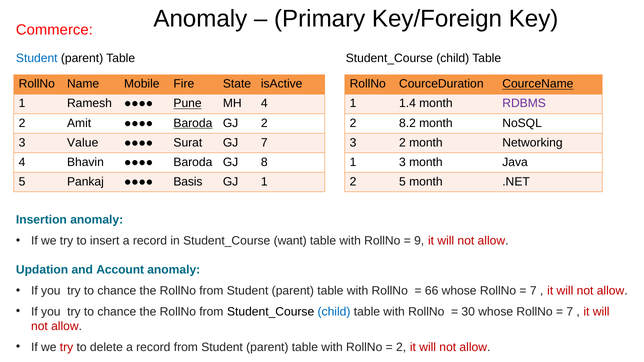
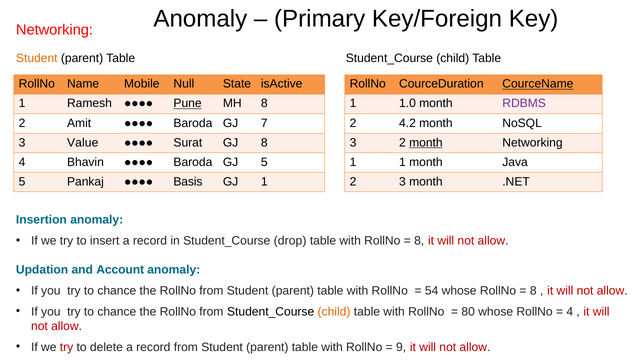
Commerce: Commerce -> Networking (54, 30)
Student colour: blue -> orange (37, 58)
Fire: Fire -> Null (184, 84)
MH 4: 4 -> 8 (264, 104)
1.4: 1.4 -> 1.0 (407, 104)
Baroda underline: present -> none (193, 123)
GJ 2: 2 -> 7 (264, 123)
8.2: 8.2 -> 4.2 (407, 123)
GJ 7: 7 -> 8 (264, 143)
month underline: none -> present (426, 143)
GJ 8: 8 -> 5 (264, 162)
1 3: 3 -> 1 (402, 162)
2 5: 5 -> 3 (402, 182)
want: want -> drop (290, 241)
9: 9 -> 8 (419, 241)
66: 66 -> 54 (432, 291)
7: 7 -> 8 (533, 291)
child colour: blue -> orange (334, 312)
30: 30 -> 80 (468, 312)
7: 7 -> 4 (570, 312)
2: 2 -> 9 (401, 347)
